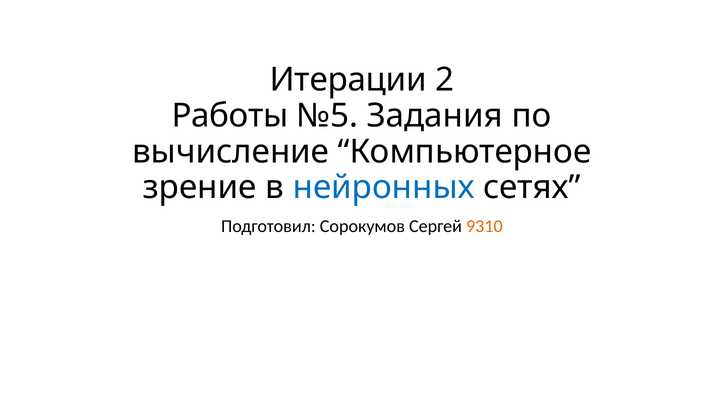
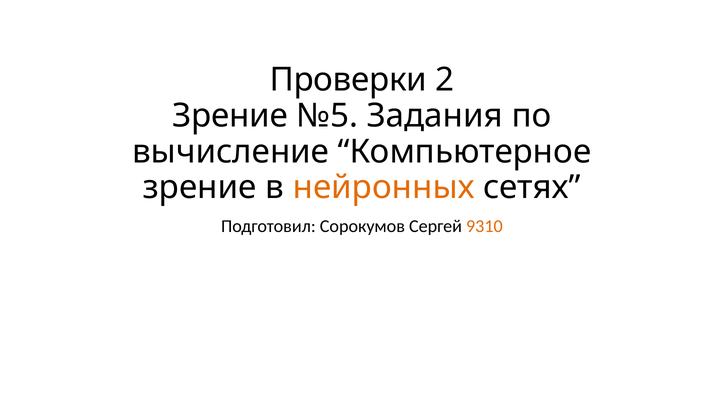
Итерации: Итерации -> Проверки (348, 80)
Работы: Работы -> Зрение (230, 116)
нейронных colour: blue -> orange (384, 188)
